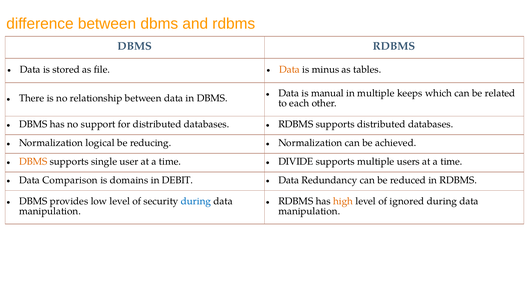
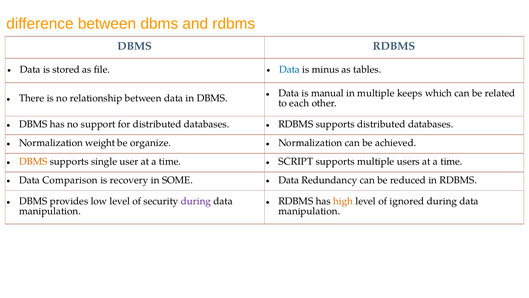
Data colour: orange -> blue (289, 69)
logical: logical -> weight (100, 143)
reducing: reducing -> organize (151, 143)
DIVIDE: DIVIDE -> SCRIPT (296, 161)
domains: domains -> recovery (129, 180)
DEBIT: DEBIT -> SOME (177, 180)
during colour: blue -> purple (196, 201)
